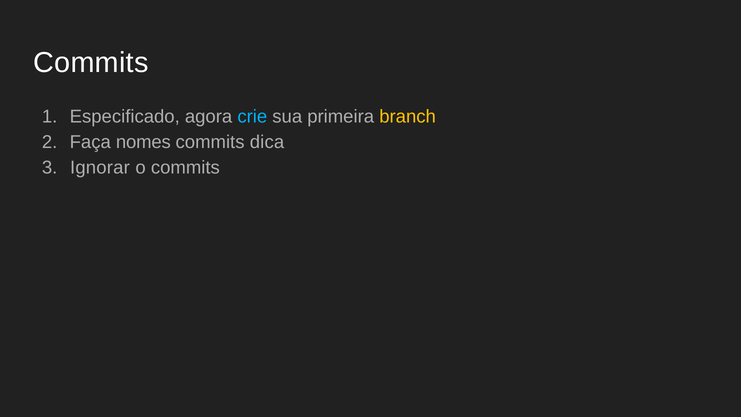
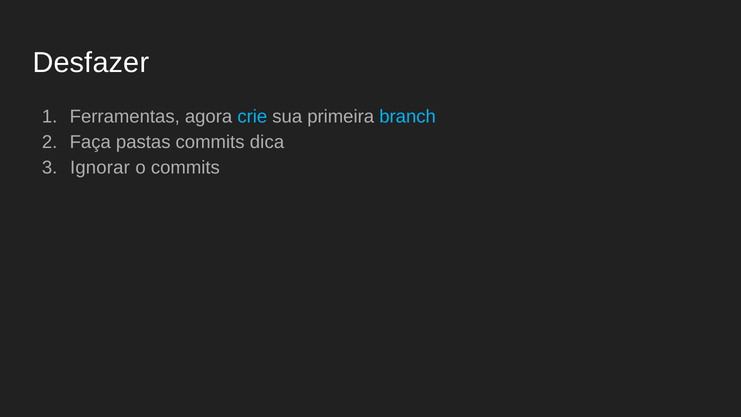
Commits: Commits -> Desfazer (91, 63)
Especificado: Especificado -> Ferramentas (125, 117)
branch colour: yellow -> light blue (408, 117)
nomes: nomes -> pastas (143, 142)
